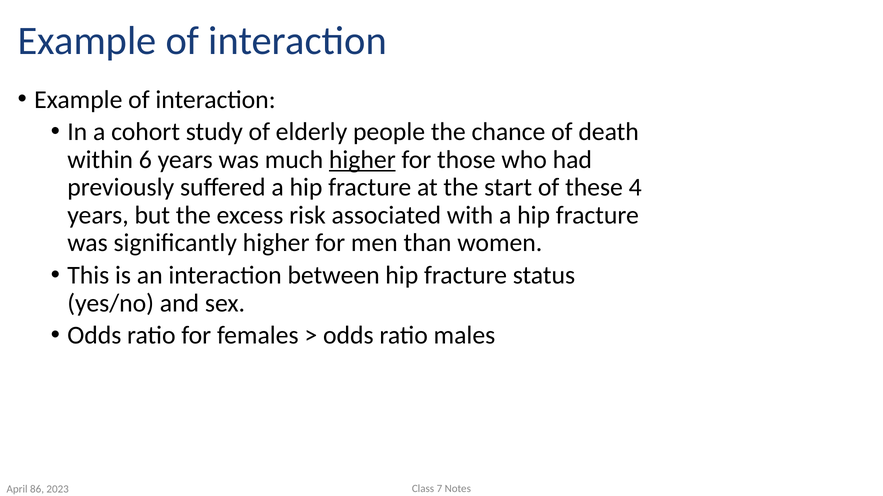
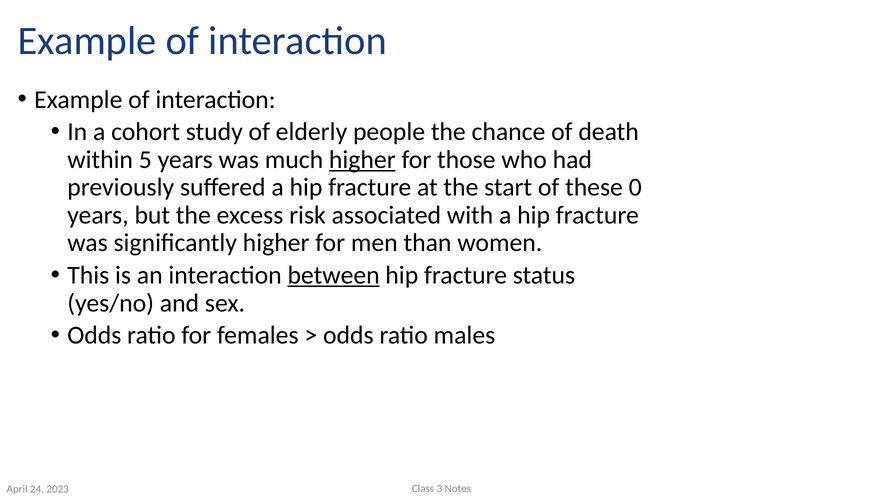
6: 6 -> 5 (145, 160)
4: 4 -> 0 (635, 188)
between underline: none -> present (334, 276)
7: 7 -> 3 (439, 489)
86: 86 -> 24 (37, 490)
